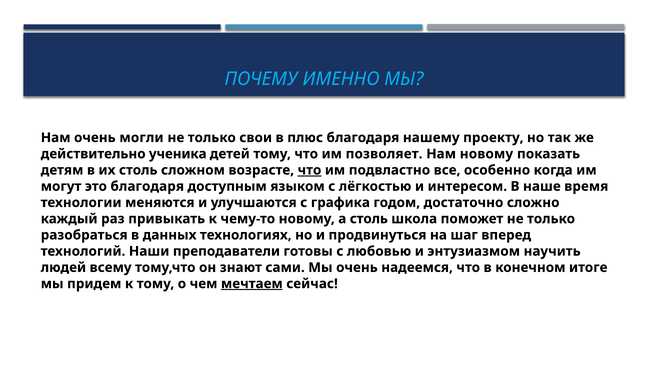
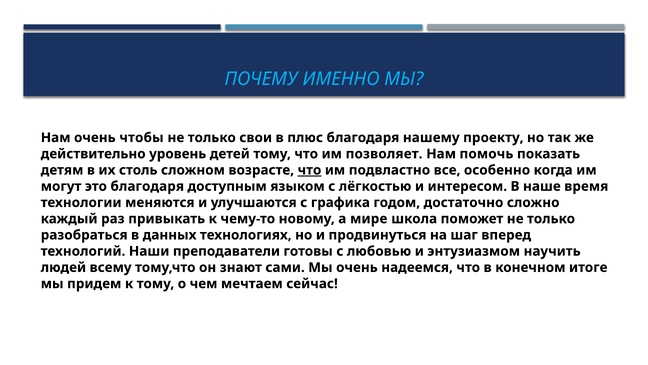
могли: могли -> чтобы (141, 137)
ученика: ученика -> уровень (178, 154)
Нам новому: новому -> помочь (486, 154)
а столь: столь -> мире (369, 218)
мечтаем underline: present -> none (252, 283)
